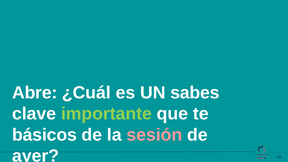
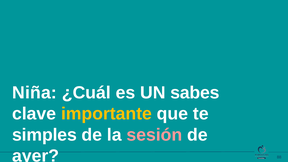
Abre: Abre -> Niña (35, 93)
importante colour: light green -> yellow (106, 114)
básicos: básicos -> simples (44, 135)
